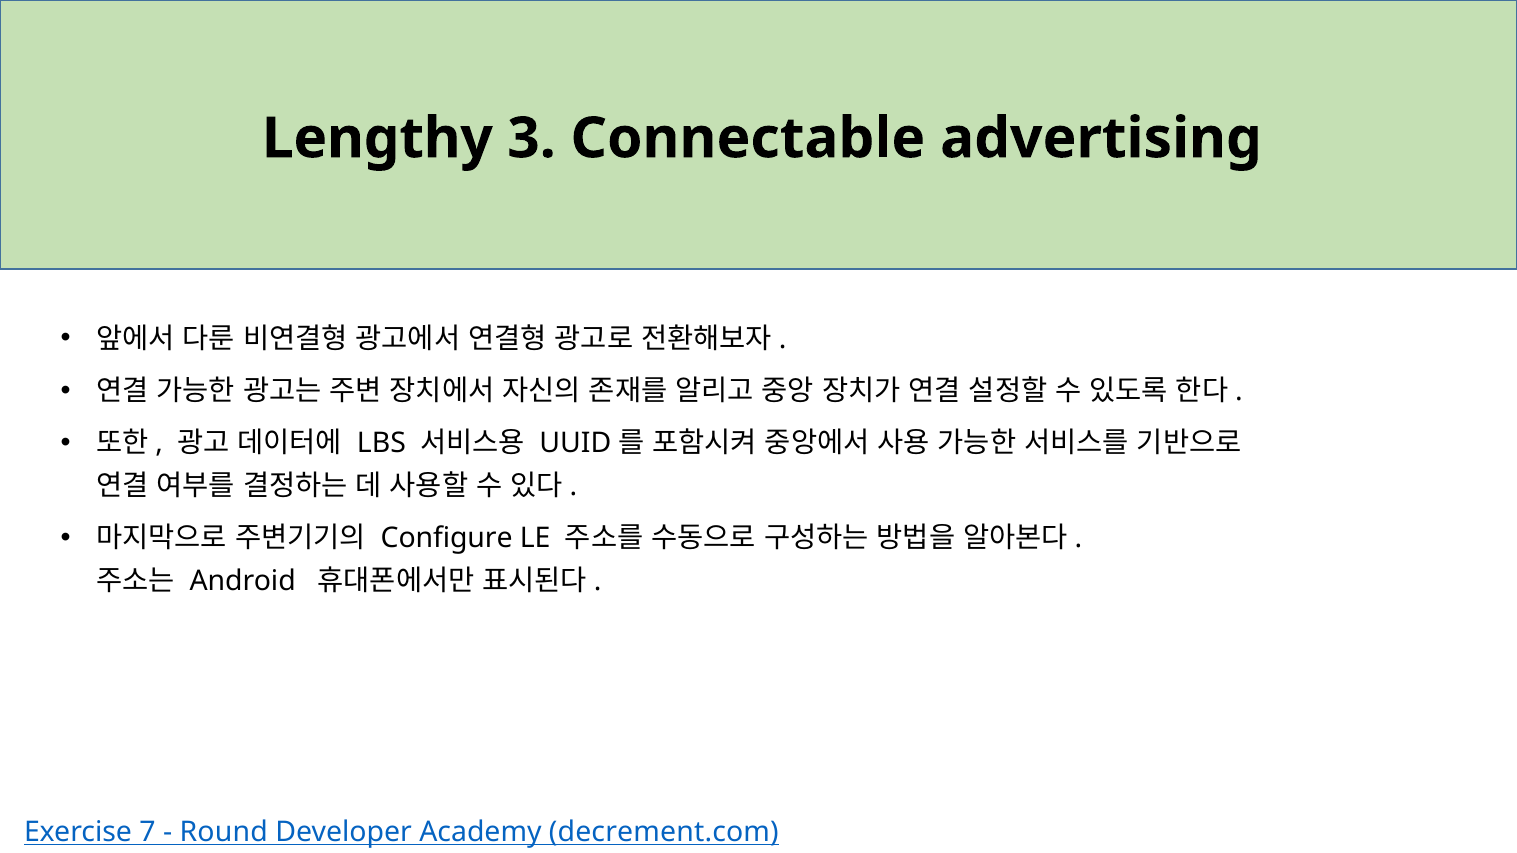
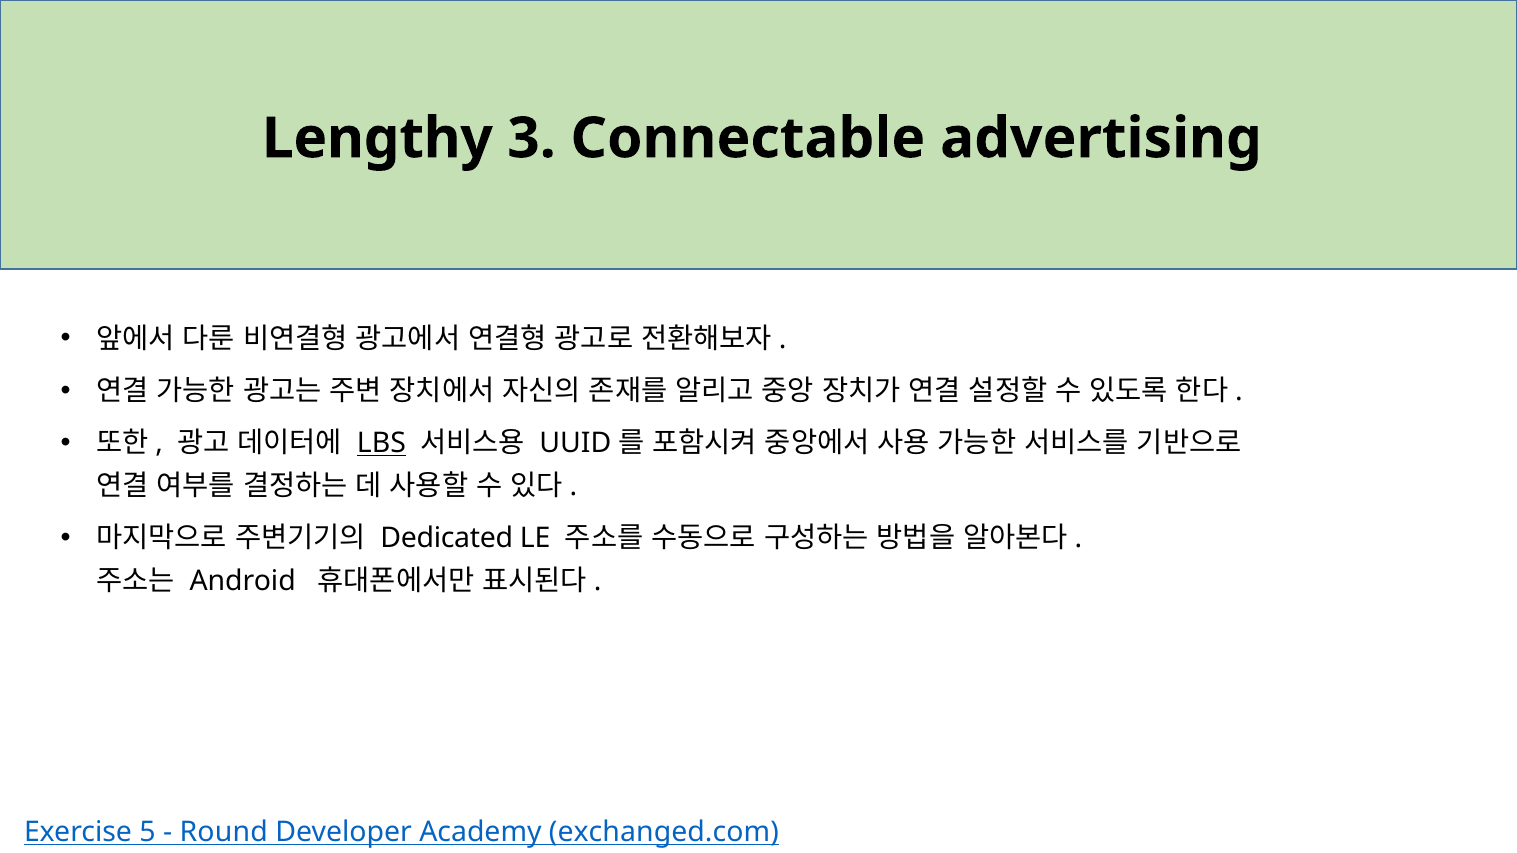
LBS underline: none -> present (381, 443)
Configure: Configure -> Dedicated (447, 538)
7: 7 -> 5 (148, 832)
decrement.com: decrement.com -> exchanged.com (664, 832)
